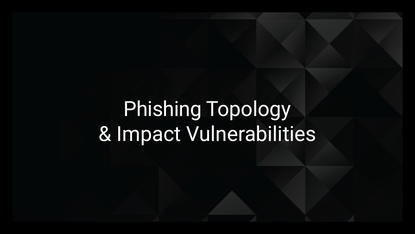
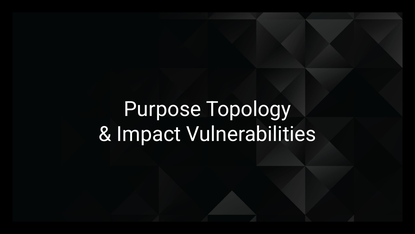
Phishing: Phishing -> Purpose (163, 109)
